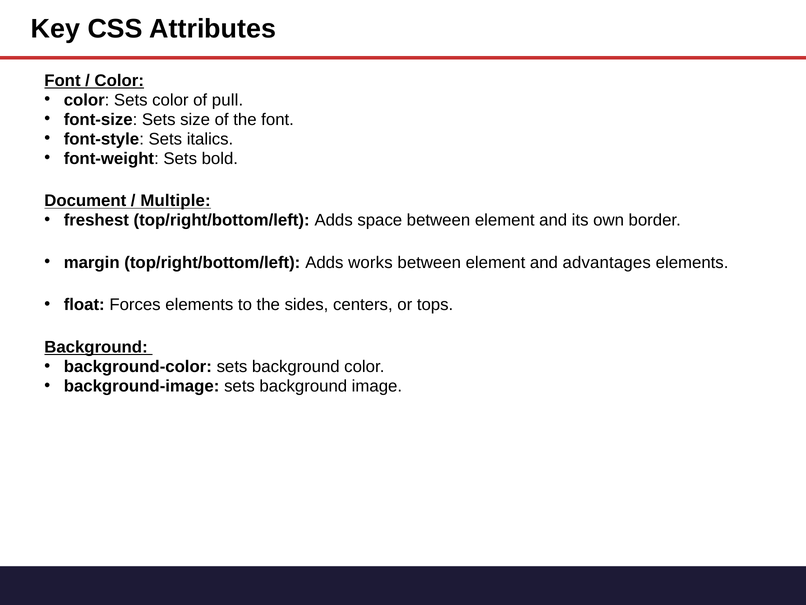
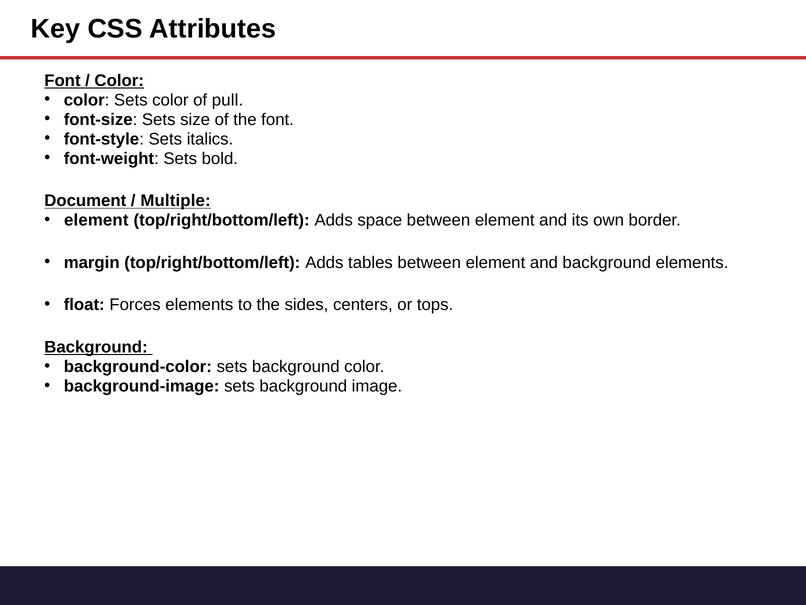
freshest: freshest -> element (96, 220)
works: works -> tables (371, 262)
and advantages: advantages -> background (607, 262)
